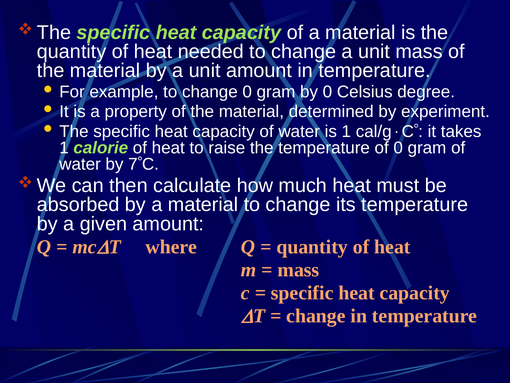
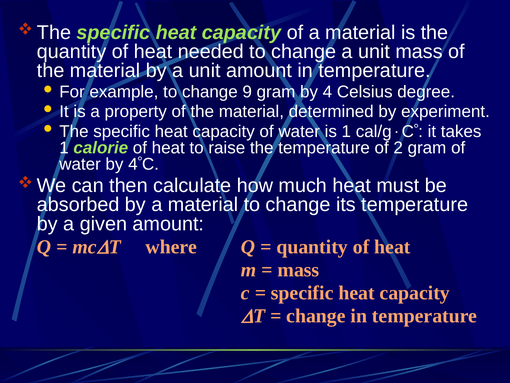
change 0: 0 -> 9 (247, 92)
gram by 0: 0 -> 4 (327, 92)
of 0: 0 -> 2 (398, 148)
water by 7: 7 -> 4 (133, 164)
